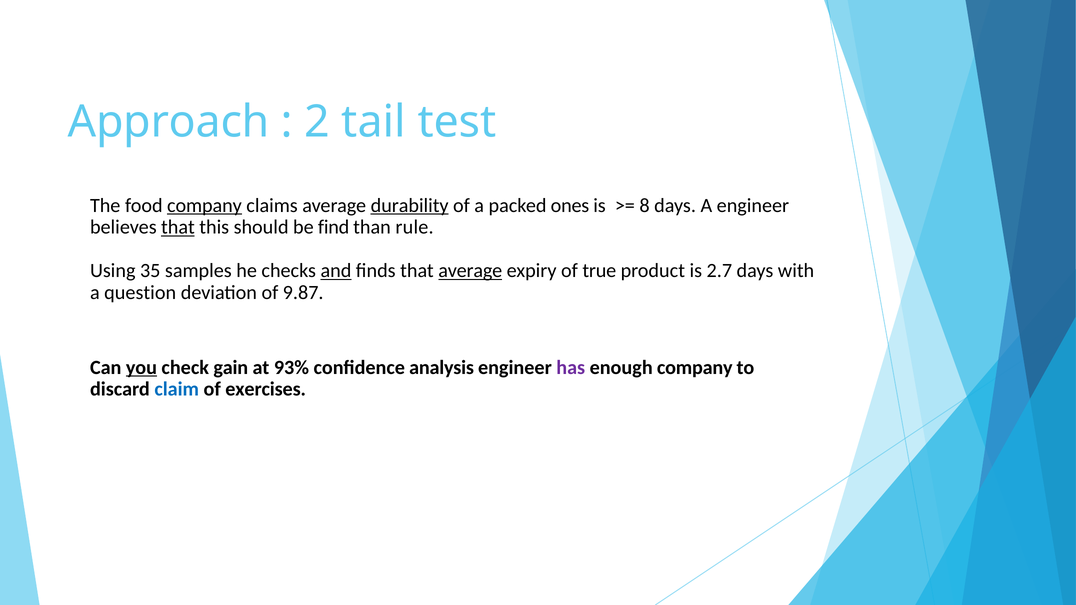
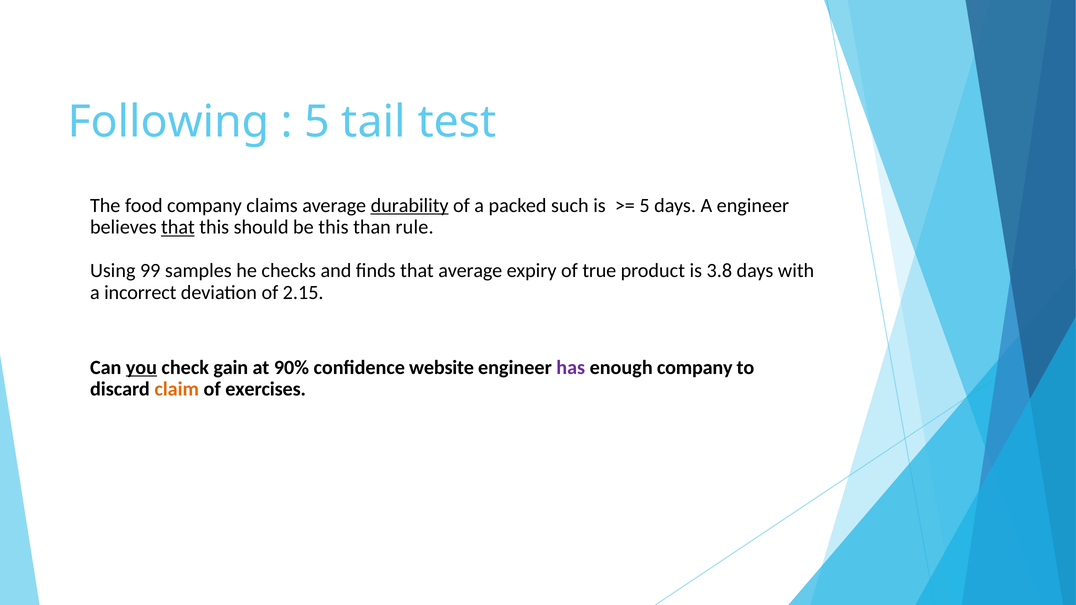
Approach: Approach -> Following (169, 122)
2: 2 -> 5 (317, 122)
company underline: present -> none (204, 206)
ones: ones -> such (570, 206)
8: 8 -> 5 (645, 206)
be find: find -> this (333, 227)
35: 35 -> 99 (150, 271)
and underline: present -> none (336, 271)
average underline: present -> none (470, 271)
2.7: 2.7 -> 3.8 (719, 271)
question: question -> incorrect (140, 293)
9.87: 9.87 -> 2.15 (303, 293)
93%: 93% -> 90% (291, 368)
analysis: analysis -> website (442, 368)
claim colour: blue -> orange (177, 389)
